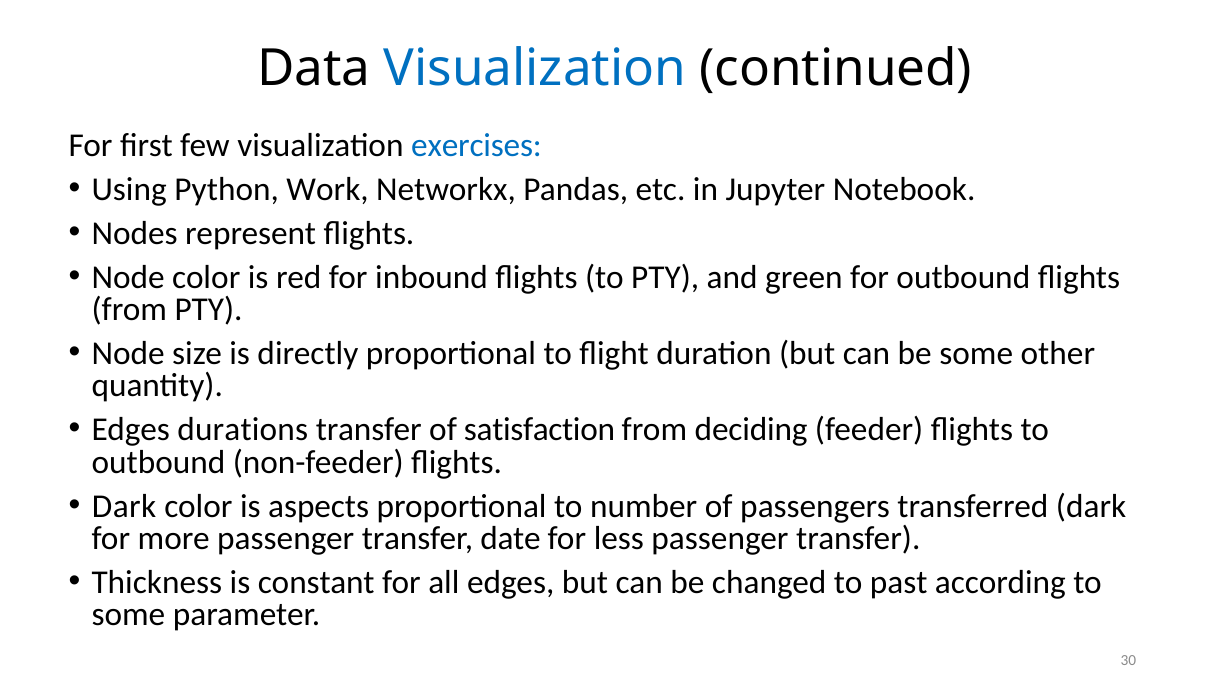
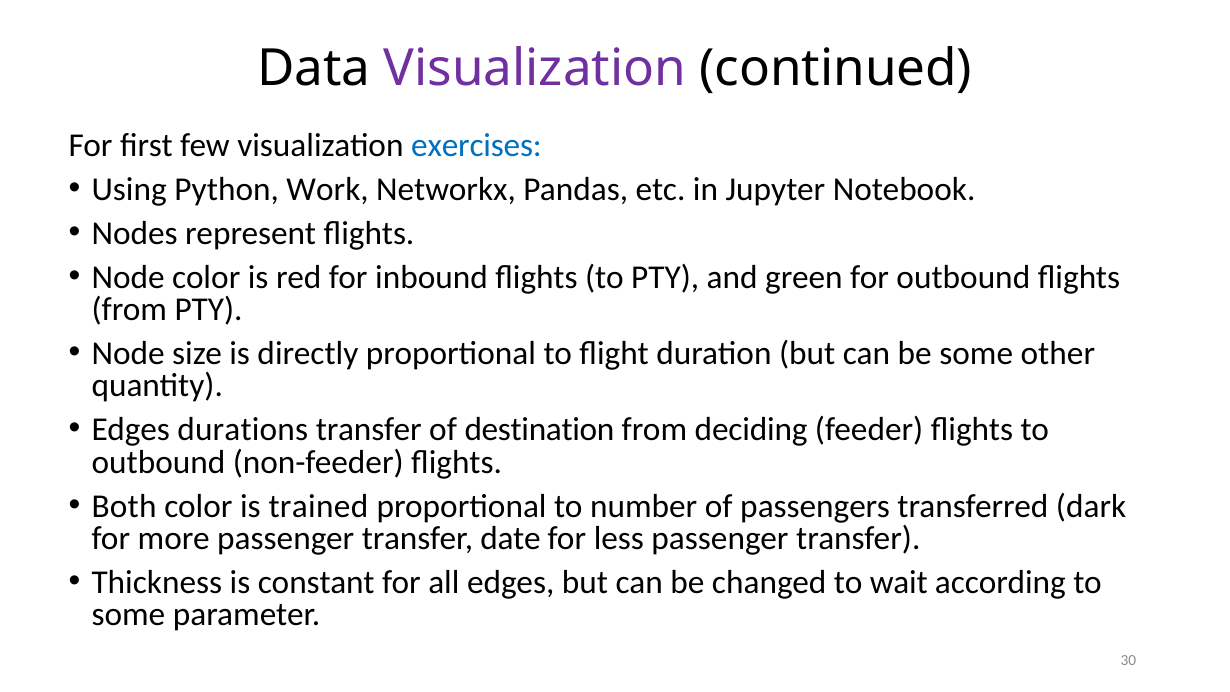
Visualization colour: blue -> purple (535, 69)
satisfaction: satisfaction -> destination (539, 430)
Dark: Dark -> Both (124, 506)
aspects: aspects -> trained (318, 506)
past: past -> wait (899, 582)
